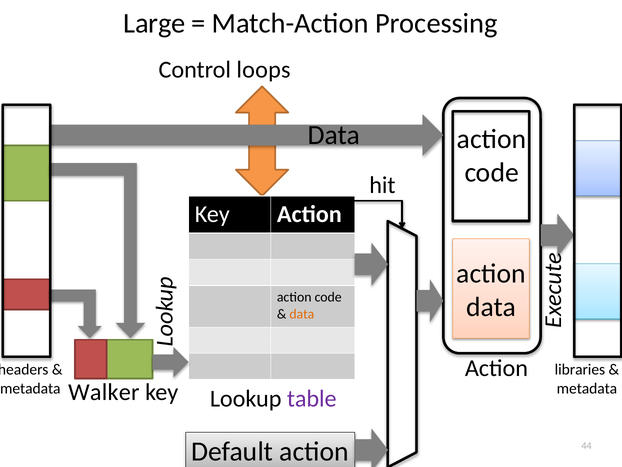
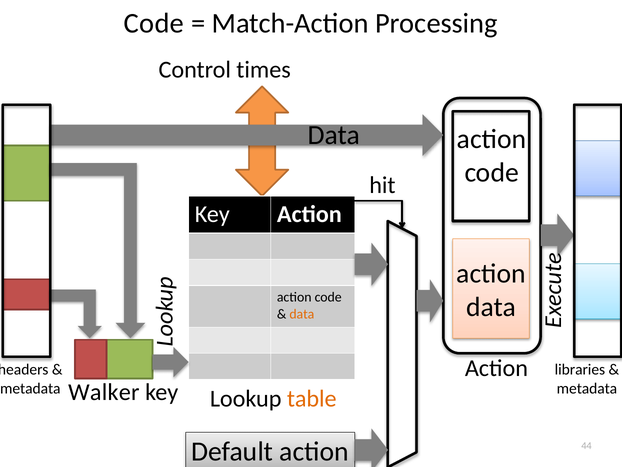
Large: Large -> Code (154, 23)
loops: loops -> times (264, 70)
table colour: purple -> orange (312, 399)
